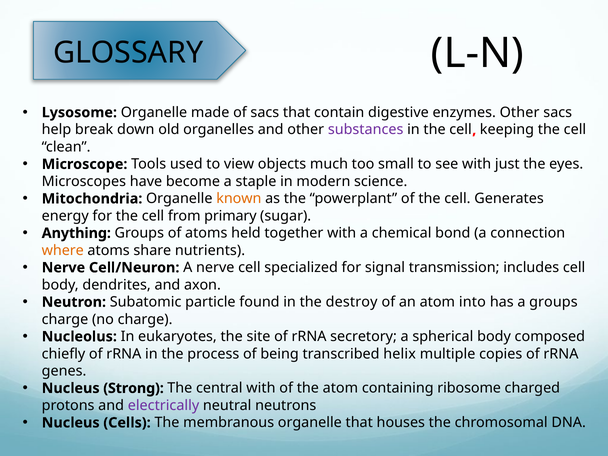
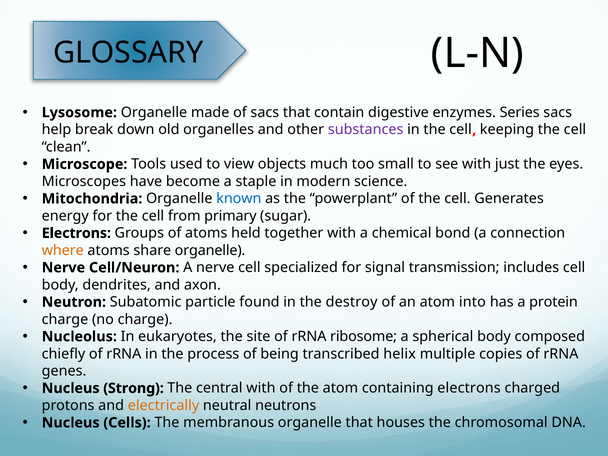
enzymes Other: Other -> Series (520, 113)
known colour: orange -> blue (239, 199)
Anything: Anything -> Electrons (76, 233)
share nutrients: nutrients -> organelle (210, 250)
a groups: groups -> protein (554, 302)
secretory: secretory -> ribosome (364, 337)
containing ribosome: ribosome -> electrons (469, 388)
electrically colour: purple -> orange (164, 405)
